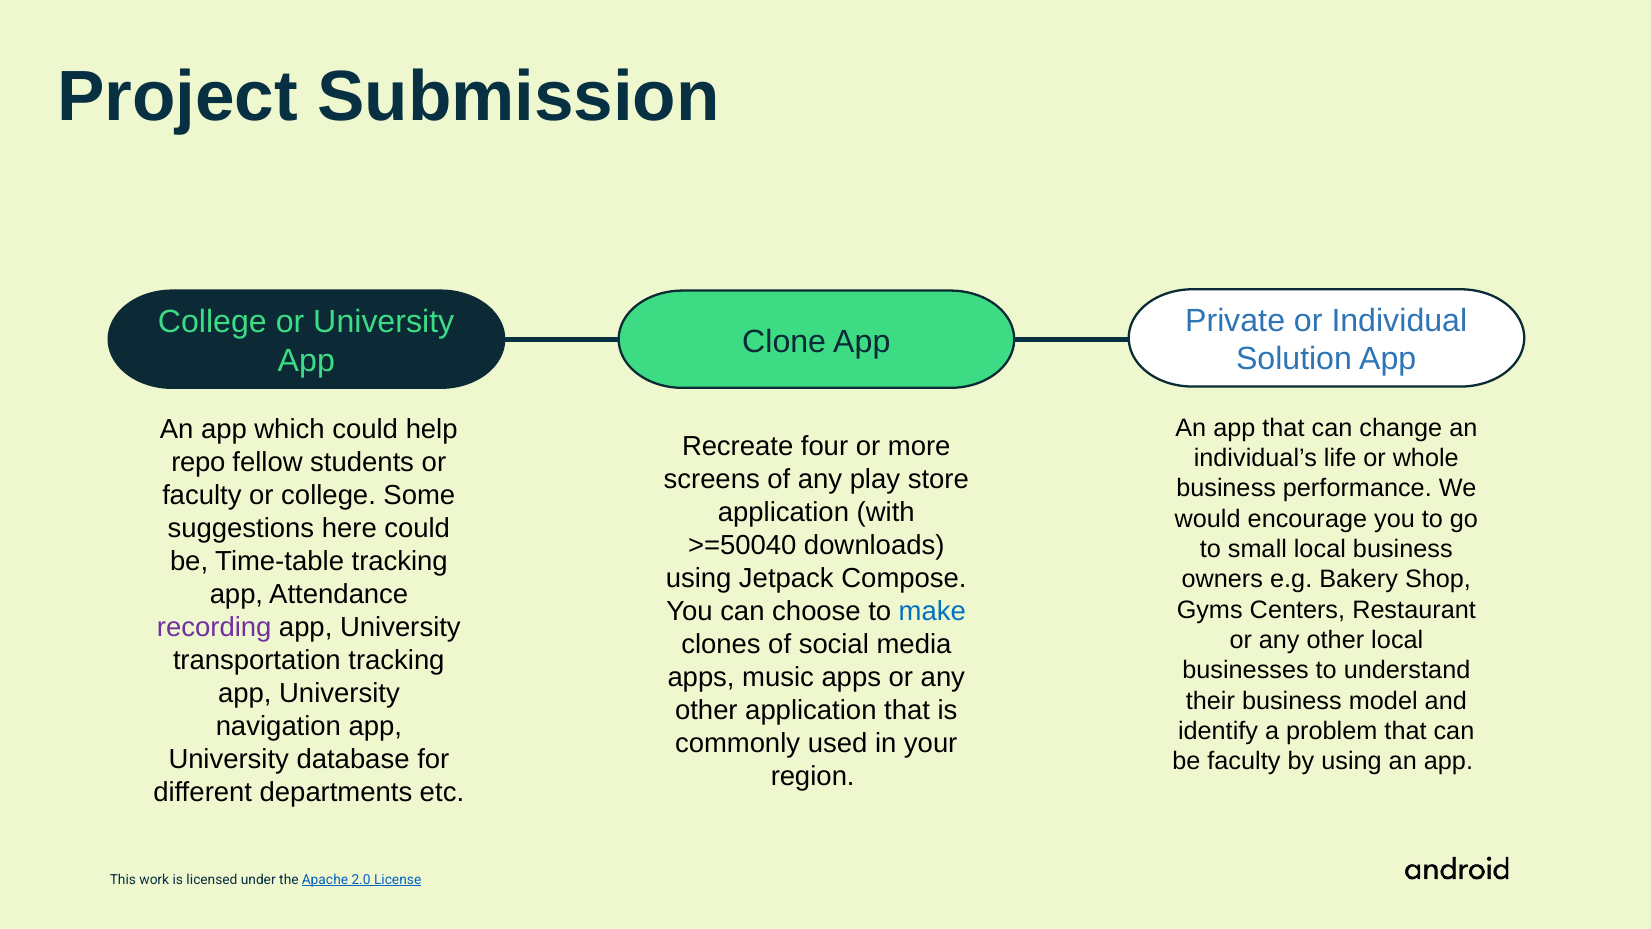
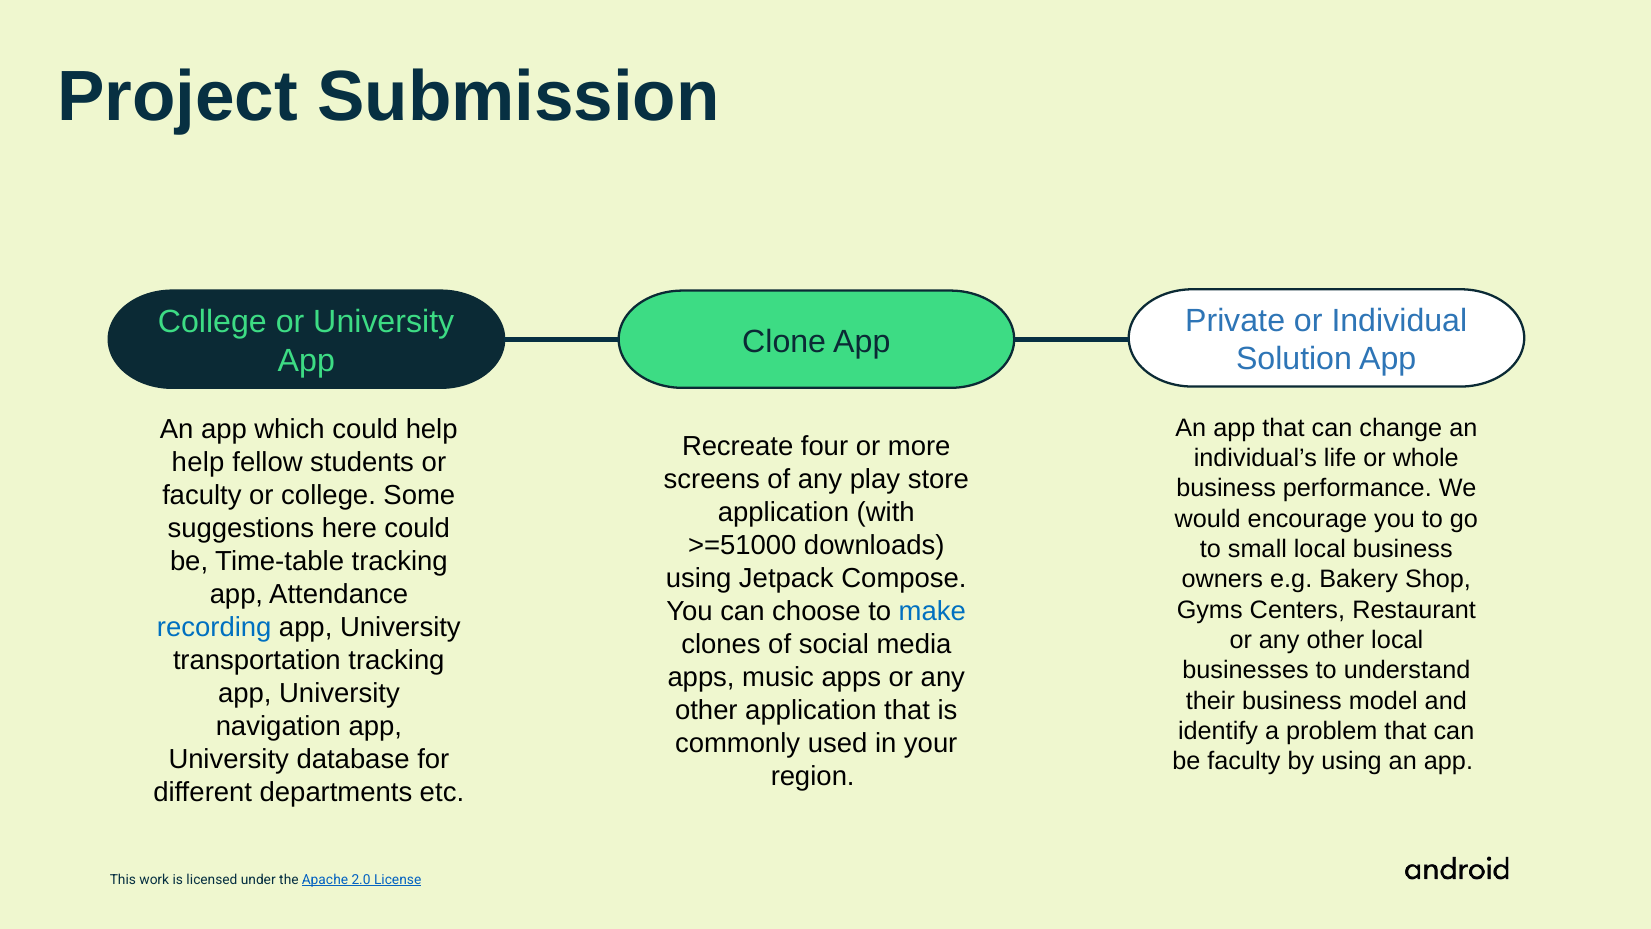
repo: repo -> help (198, 462)
>=50040: >=50040 -> >=51000 (742, 545)
recording colour: purple -> blue (214, 628)
